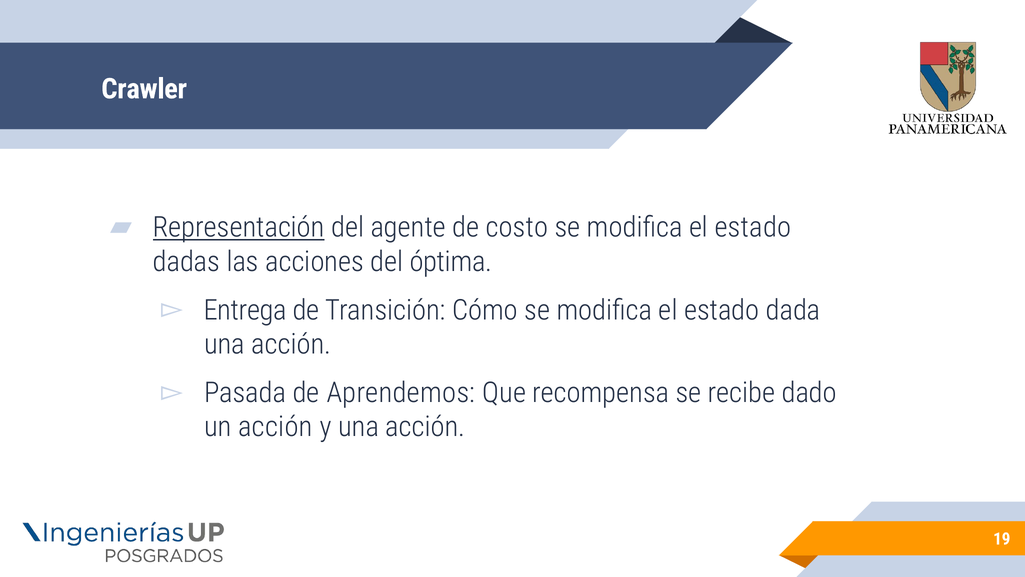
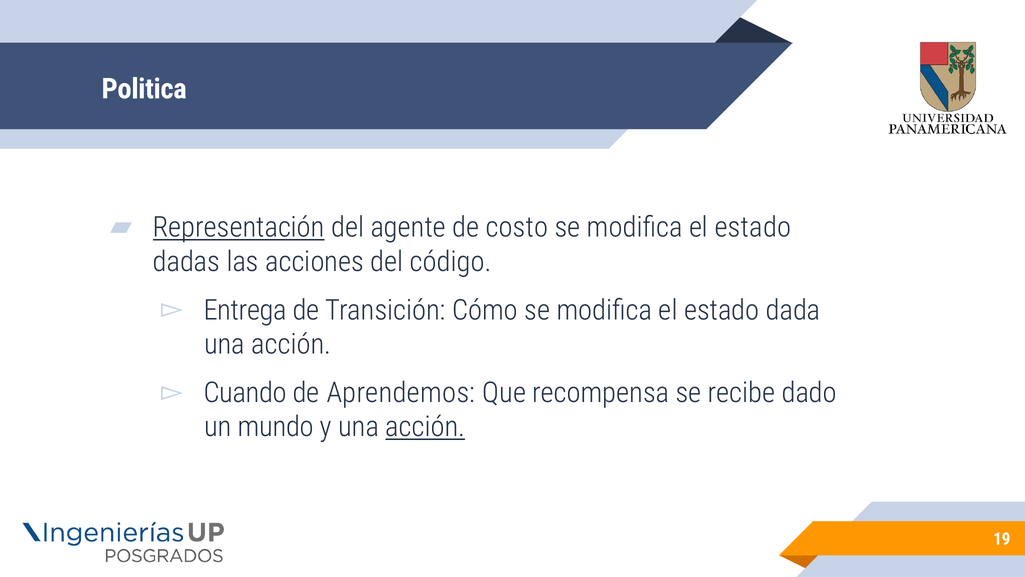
Crawler: Crawler -> Politica (144, 89)
óptima: óptima -> código (451, 262)
Pasada: Pasada -> Cuando (245, 393)
un acción: acción -> mundo (276, 427)
acción underline: none -> present (425, 427)
